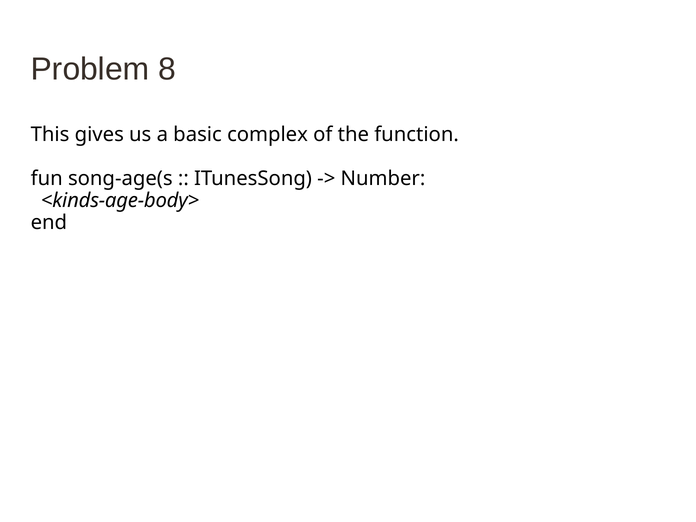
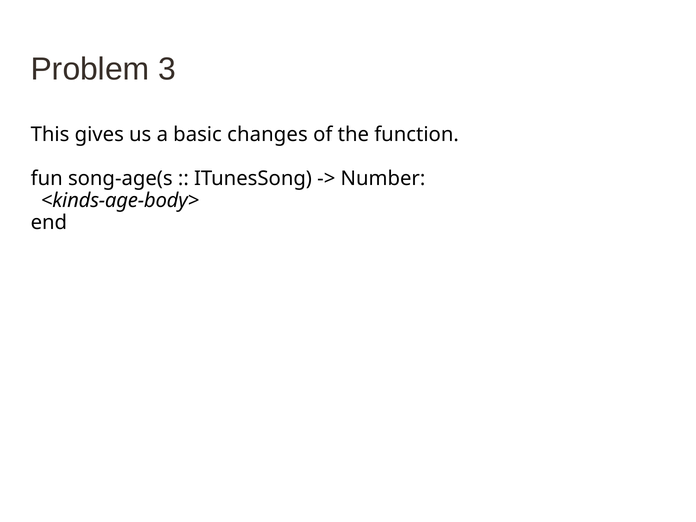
8: 8 -> 3 (167, 69)
complex: complex -> changes (267, 135)
